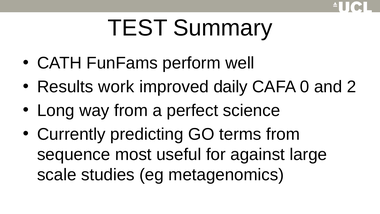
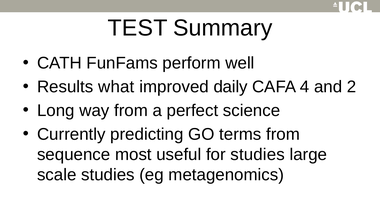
work: work -> what (116, 87)
0: 0 -> 4 (305, 87)
for against: against -> studies (258, 154)
